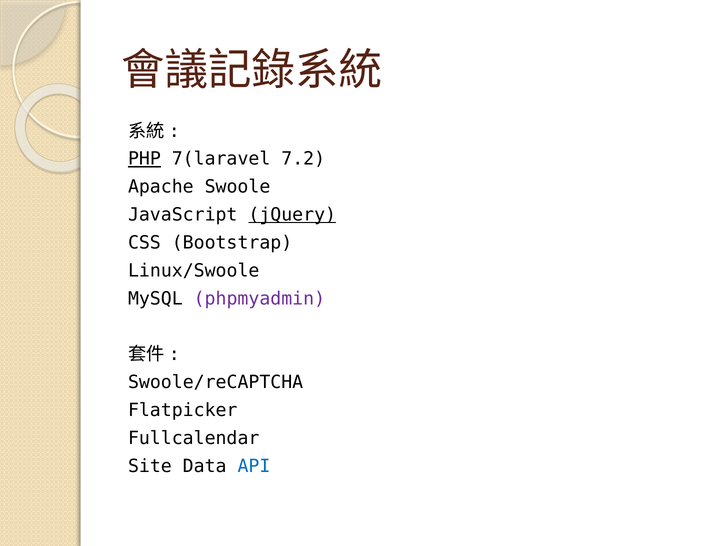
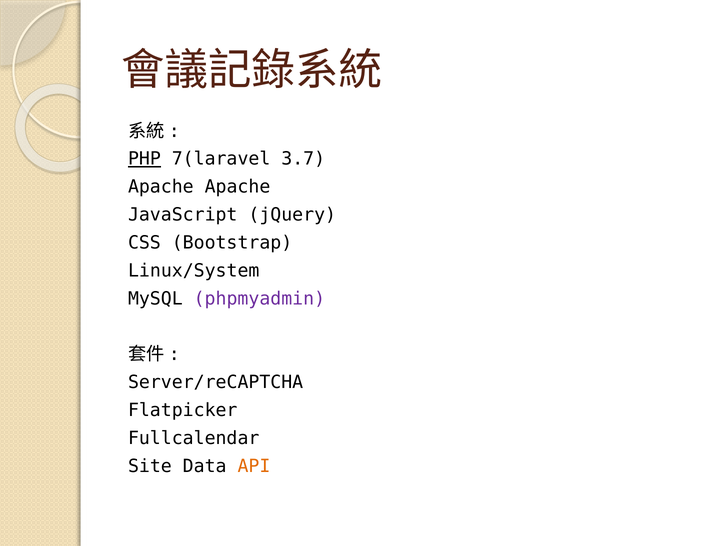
7.2: 7.2 -> 3.7 (303, 159)
Apache Swoole: Swoole -> Apache (237, 187)
jQuery underline: present -> none (292, 215)
Linux/Swoole: Linux/Swoole -> Linux/System (194, 271)
Swoole/reCAPTCHA: Swoole/reCAPTCHA -> Server/reCAPTCHA (216, 382)
API colour: blue -> orange (254, 466)
